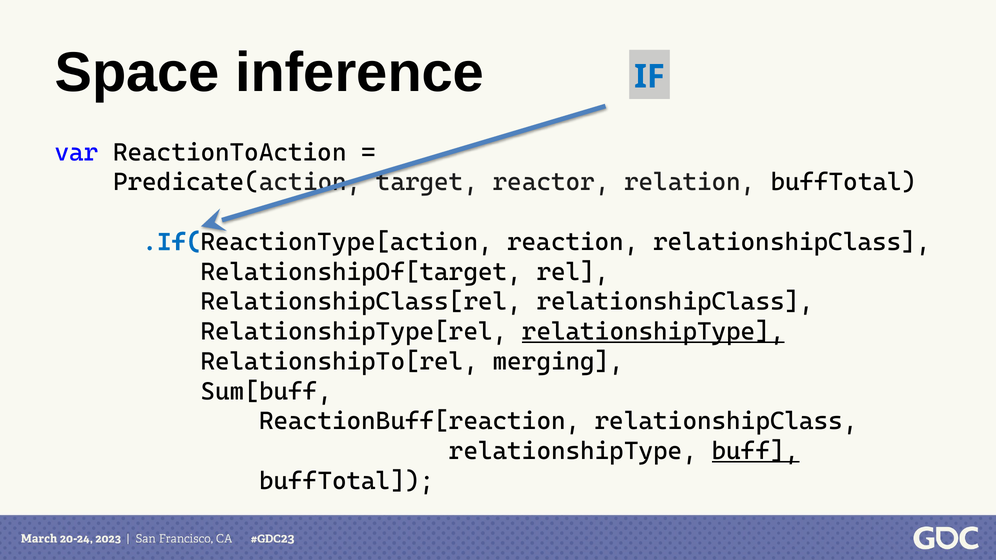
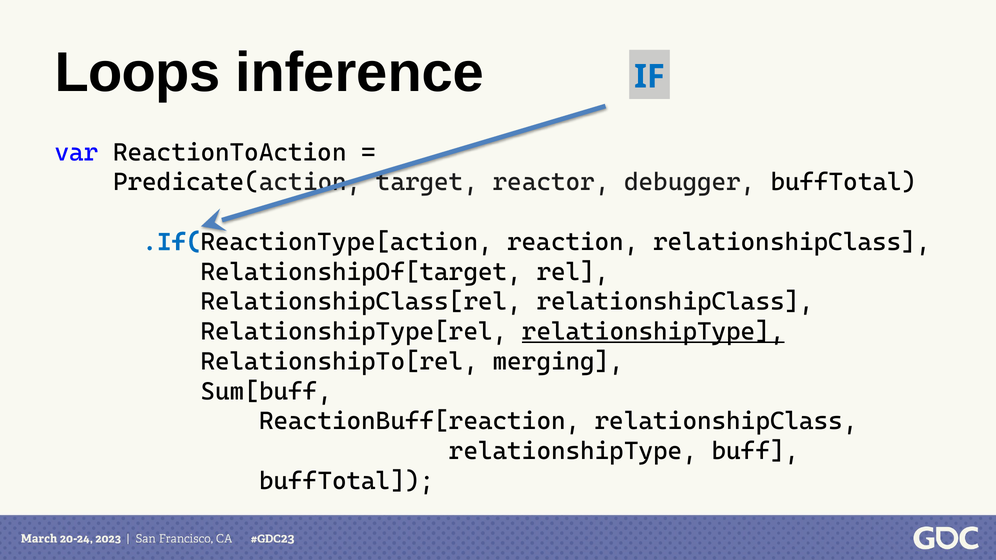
Space: Space -> Loops (137, 73)
relation: relation -> debugger (690, 182)
buff underline: present -> none (756, 451)
